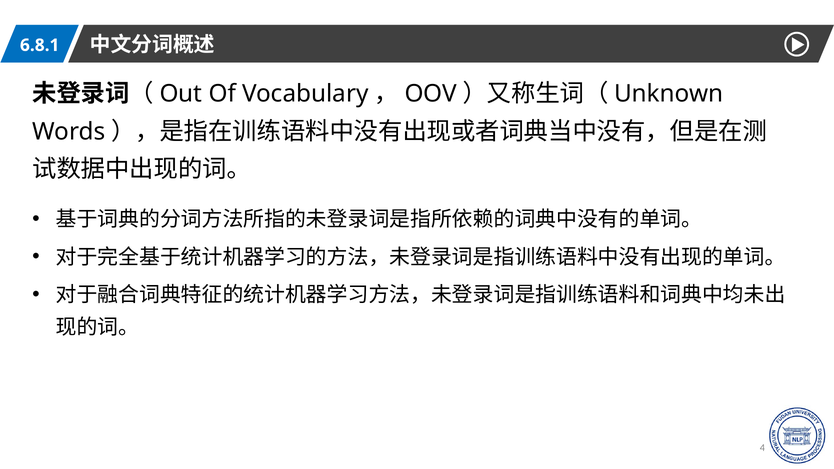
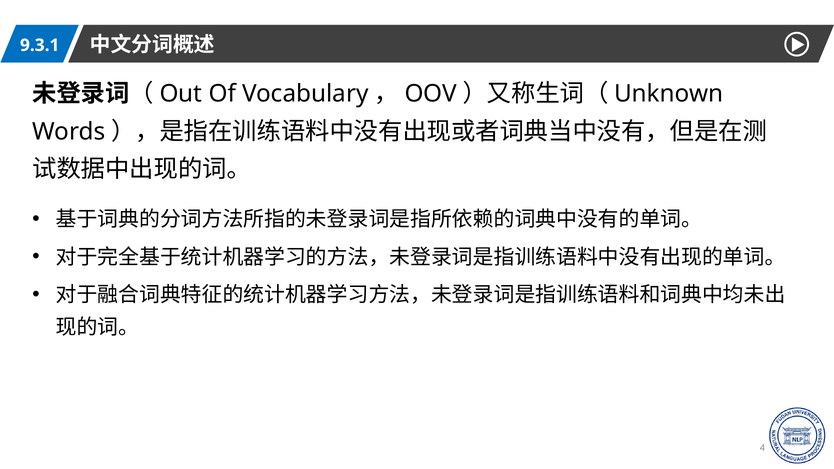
6.8.1: 6.8.1 -> 9.3.1 (40, 45)
